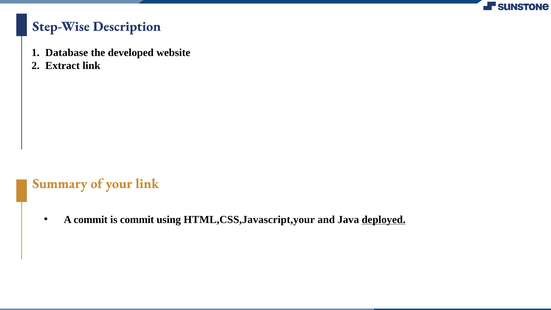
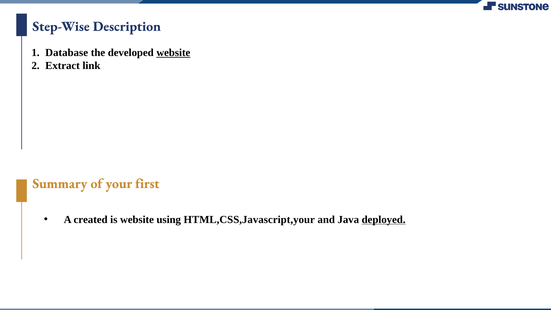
website underline: none -> present (173, 53)
your link: link -> first (147, 183)
A commit: commit -> created (91, 220)
is commit: commit -> website (137, 220)
